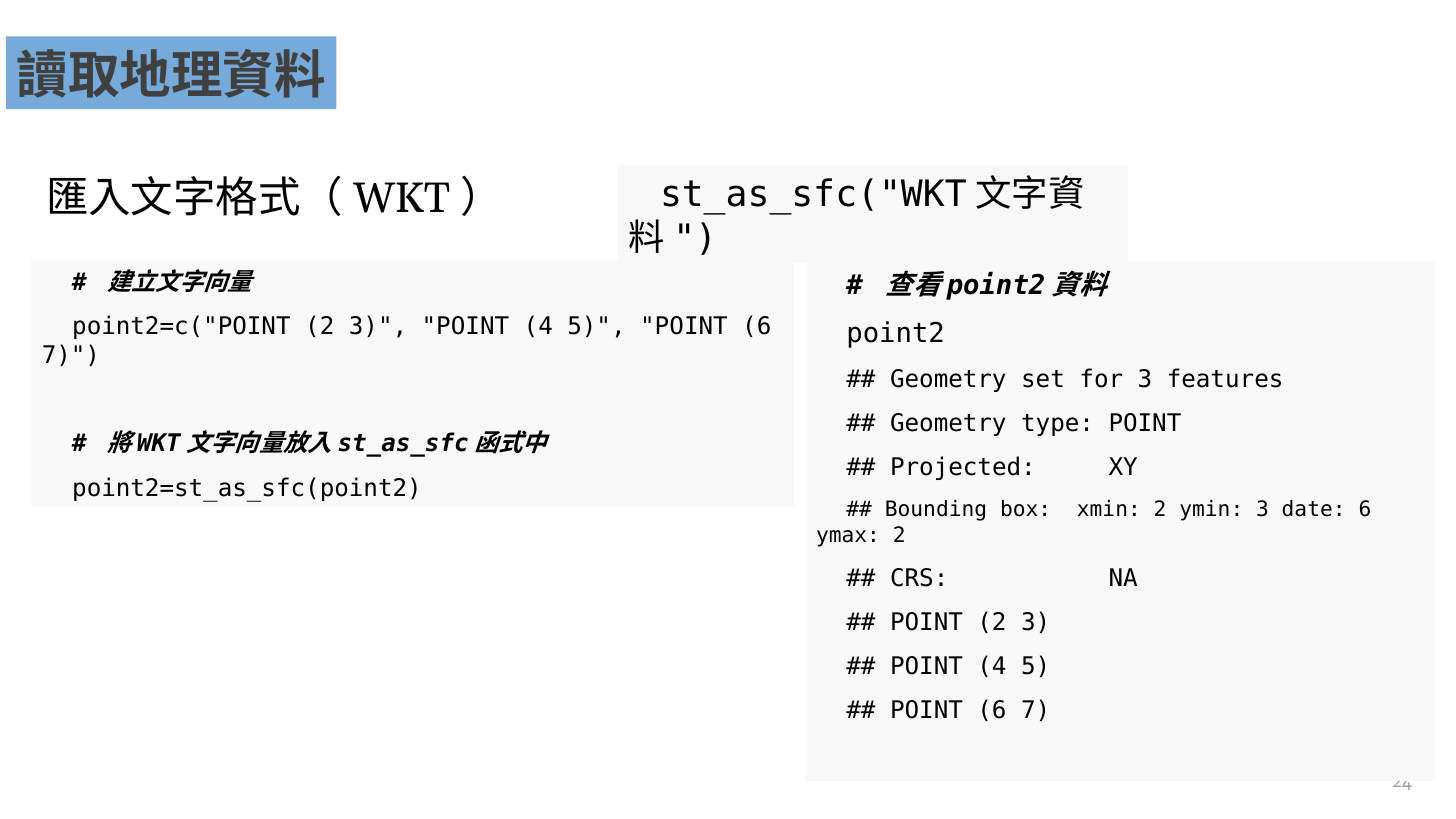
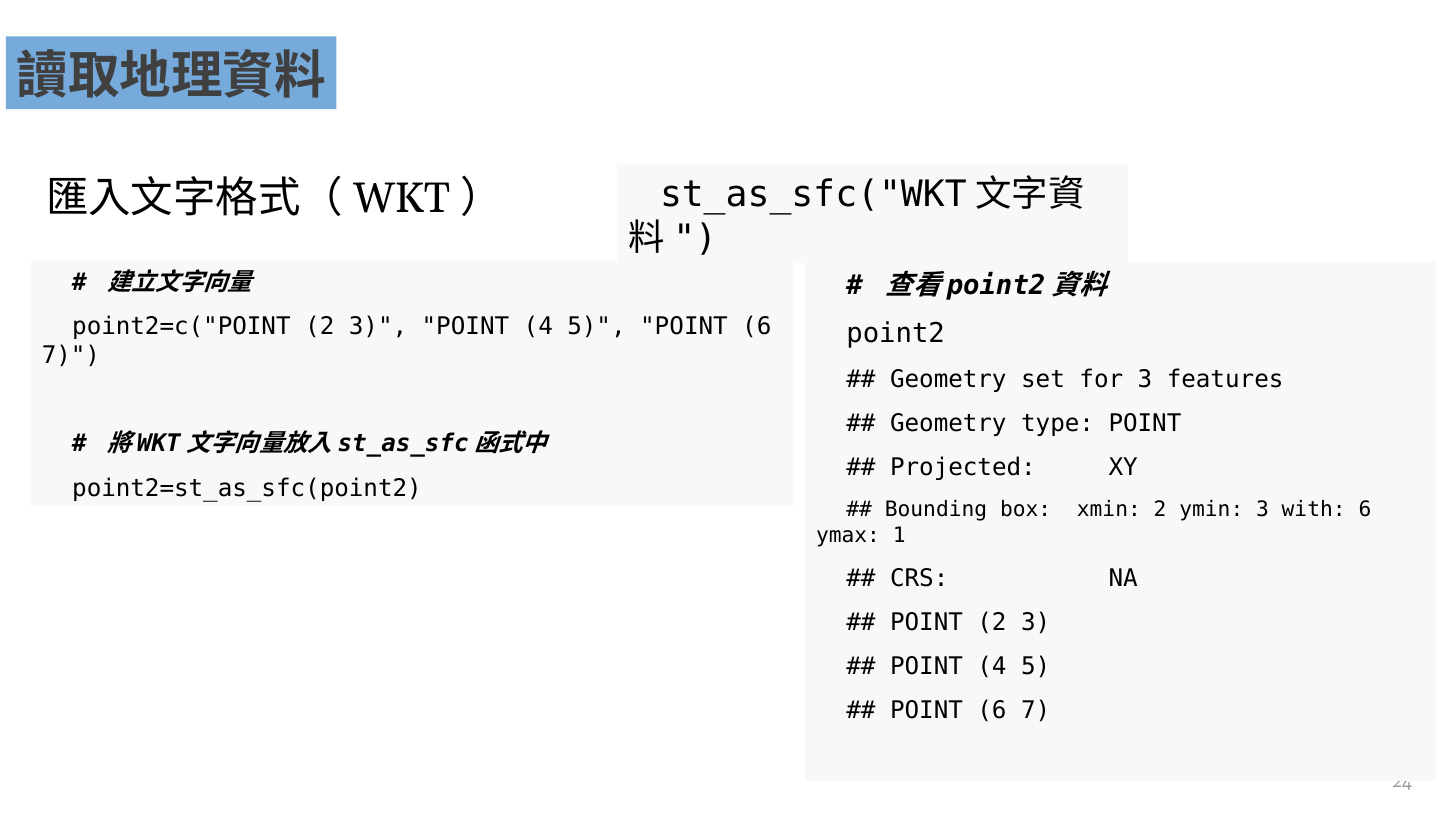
date: date -> with (1314, 510)
ymax 2: 2 -> 1 (899, 535)
